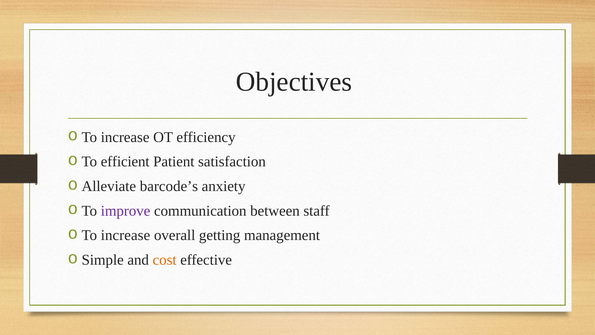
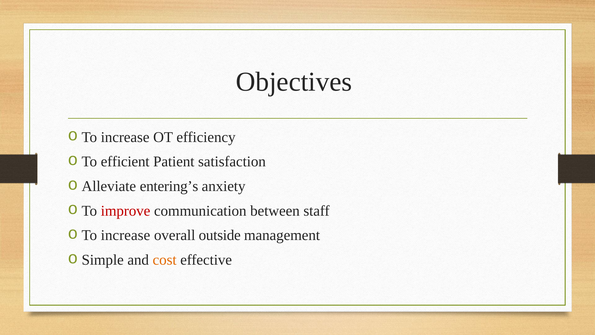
barcode’s: barcode’s -> entering’s (169, 186)
improve colour: purple -> red (126, 211)
getting: getting -> outside (220, 235)
